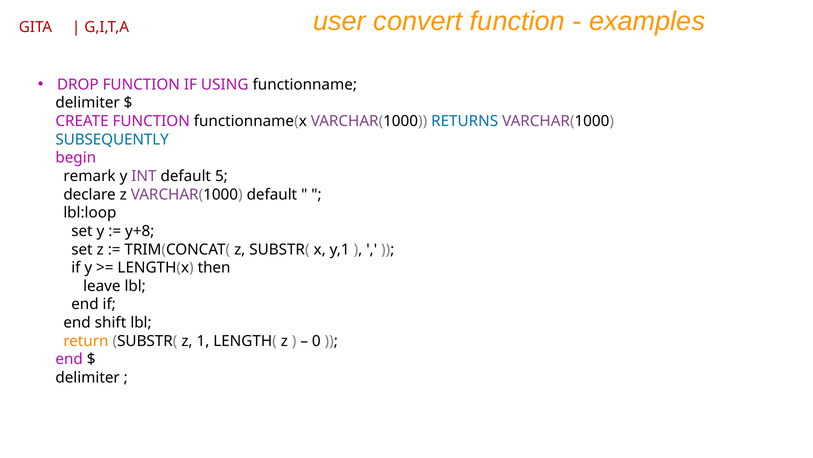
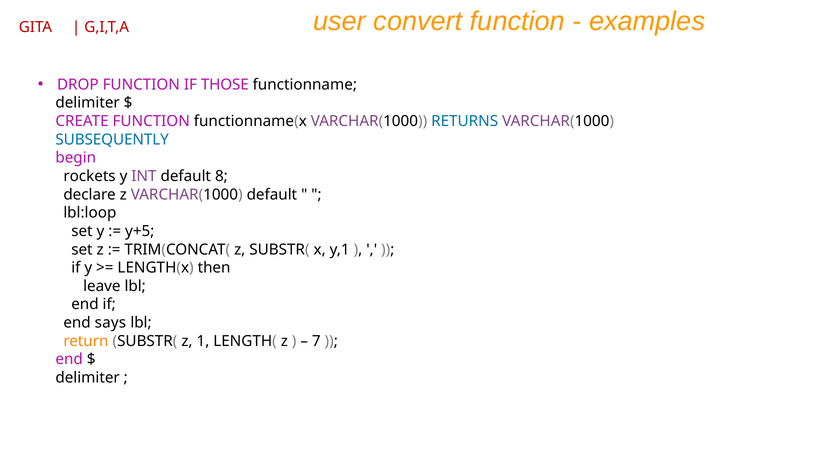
USING: USING -> THOSE (225, 84)
remark: remark -> rockets (90, 176)
5: 5 -> 8 (221, 176)
y+8: y+8 -> y+5 (140, 231)
shift: shift -> says (110, 322)
0: 0 -> 7 (316, 341)
